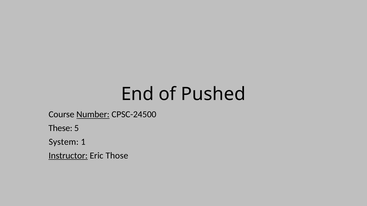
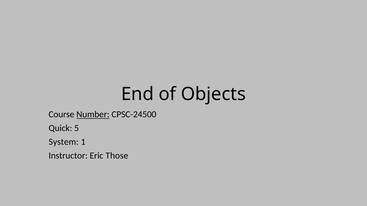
Pushed: Pushed -> Objects (213, 94)
These: These -> Quick (60, 128)
Instructor underline: present -> none (68, 156)
